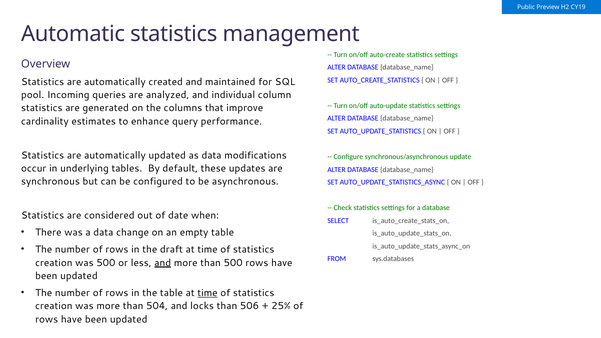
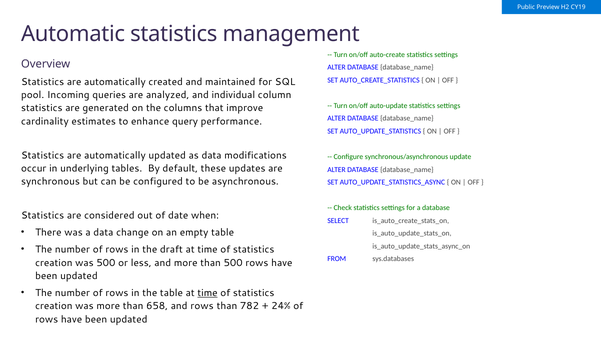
and underline: present -> none (163, 263)
504: 504 -> 658 (157, 306)
and locks: locks -> rows (202, 306)
506: 506 -> 782 (250, 306)
25%: 25% -> 24% (281, 306)
